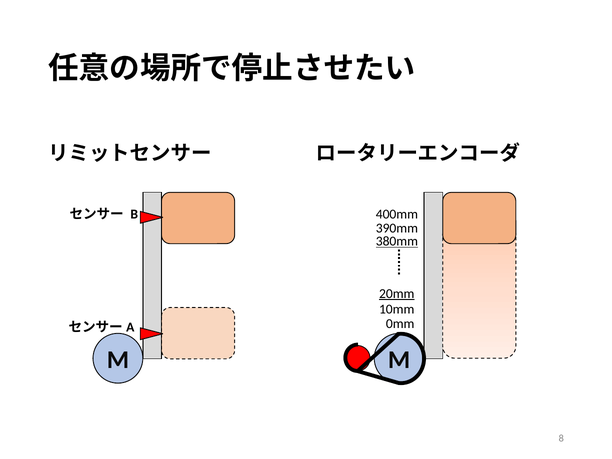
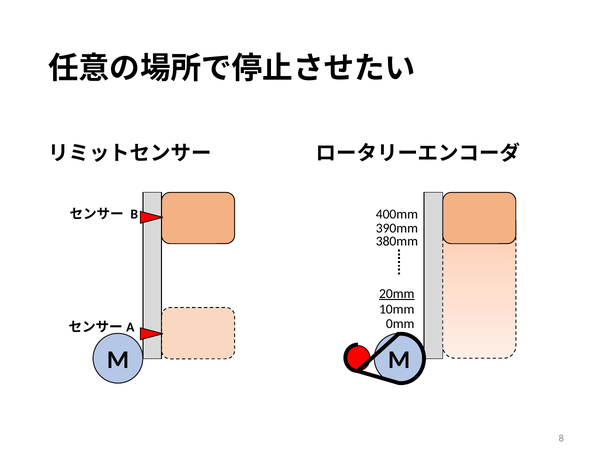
380mm underline: present -> none (397, 241)
